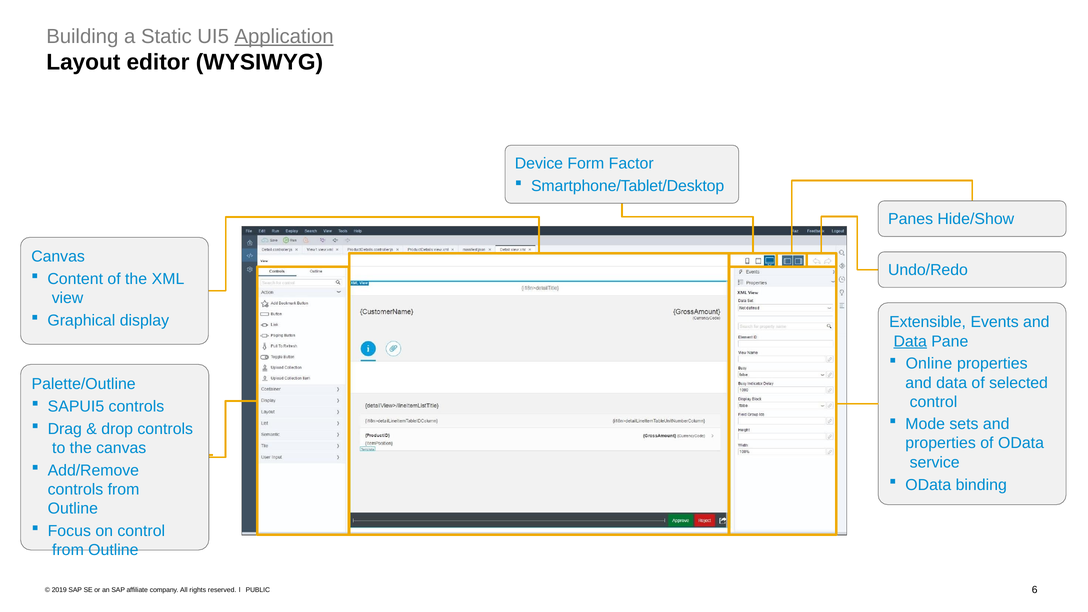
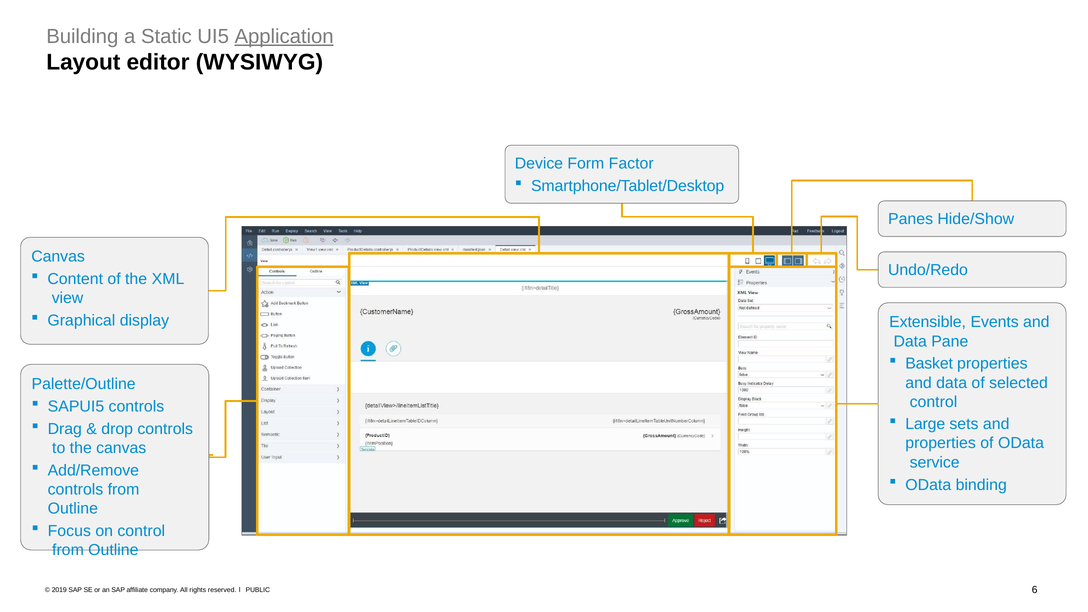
Data underline: present -> none (910, 341)
Online: Online -> Basket (929, 364)
Mode: Mode -> Large (925, 424)
